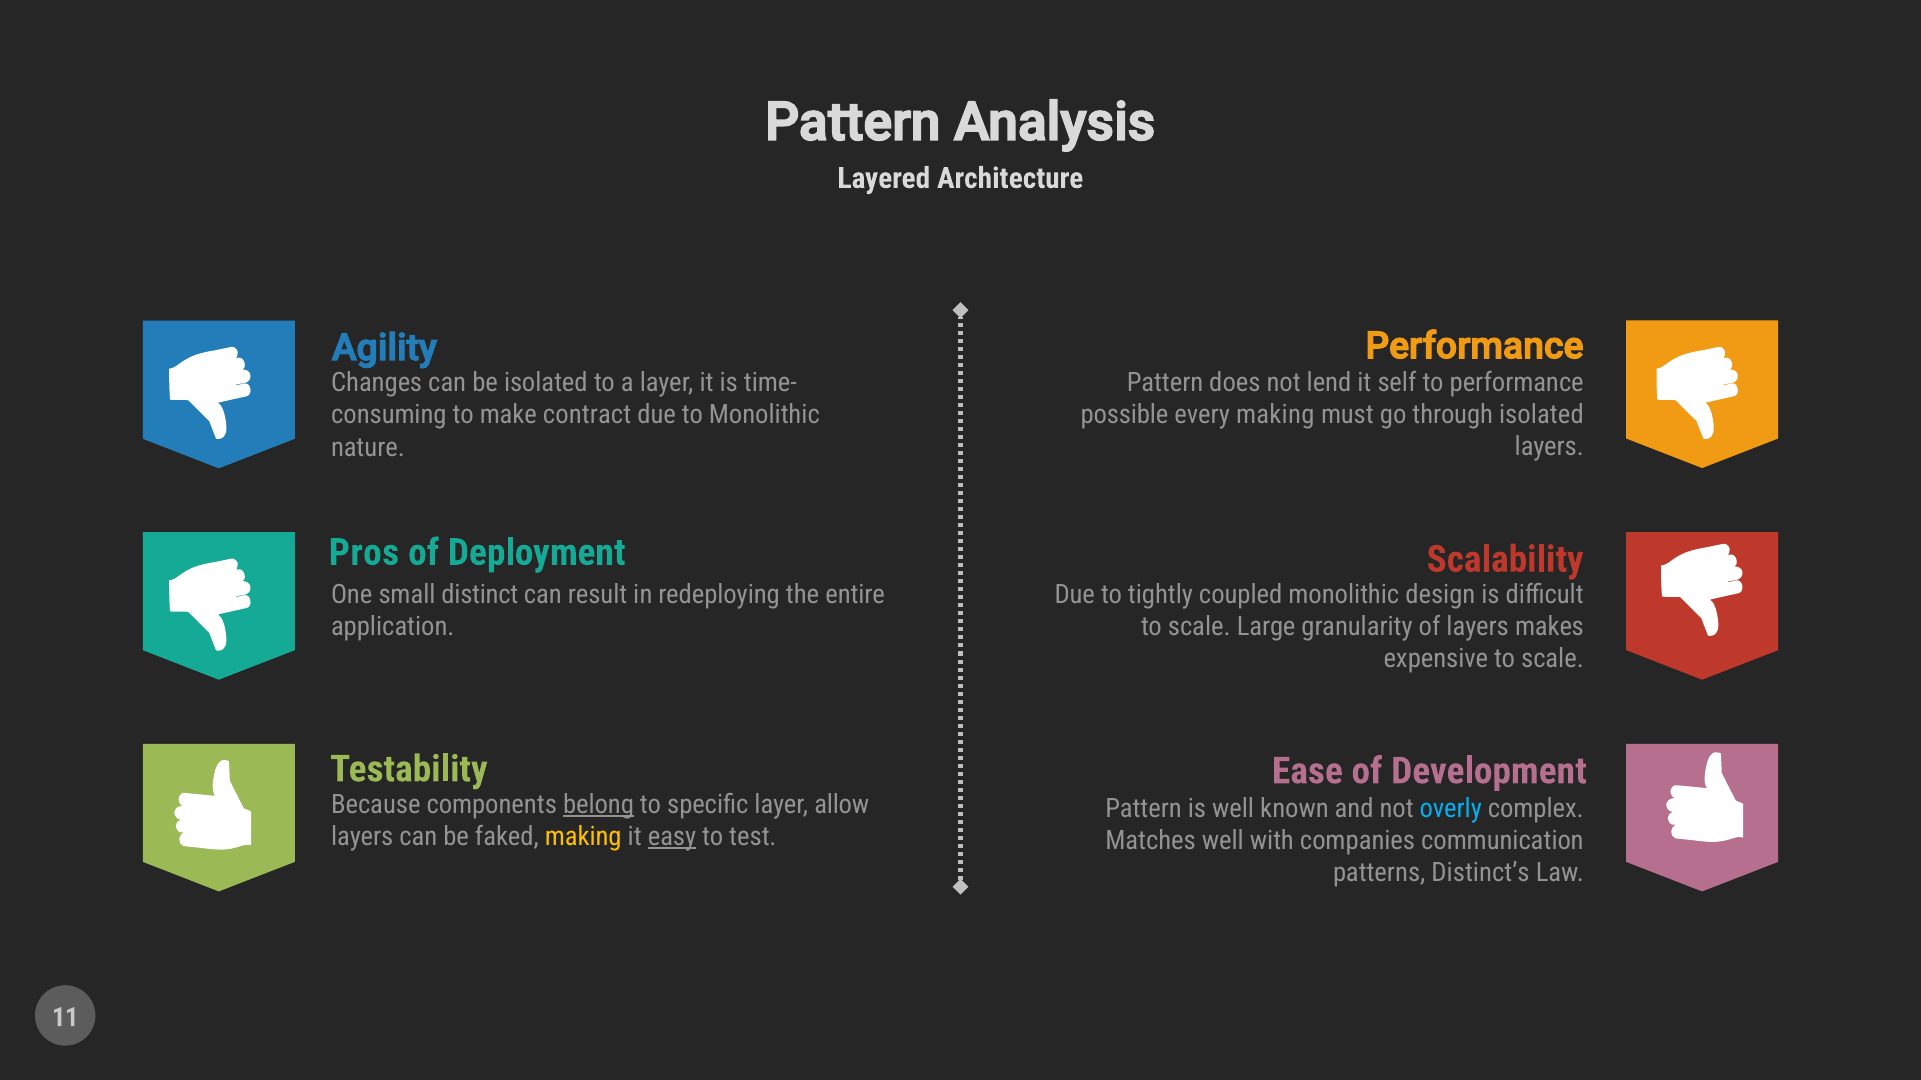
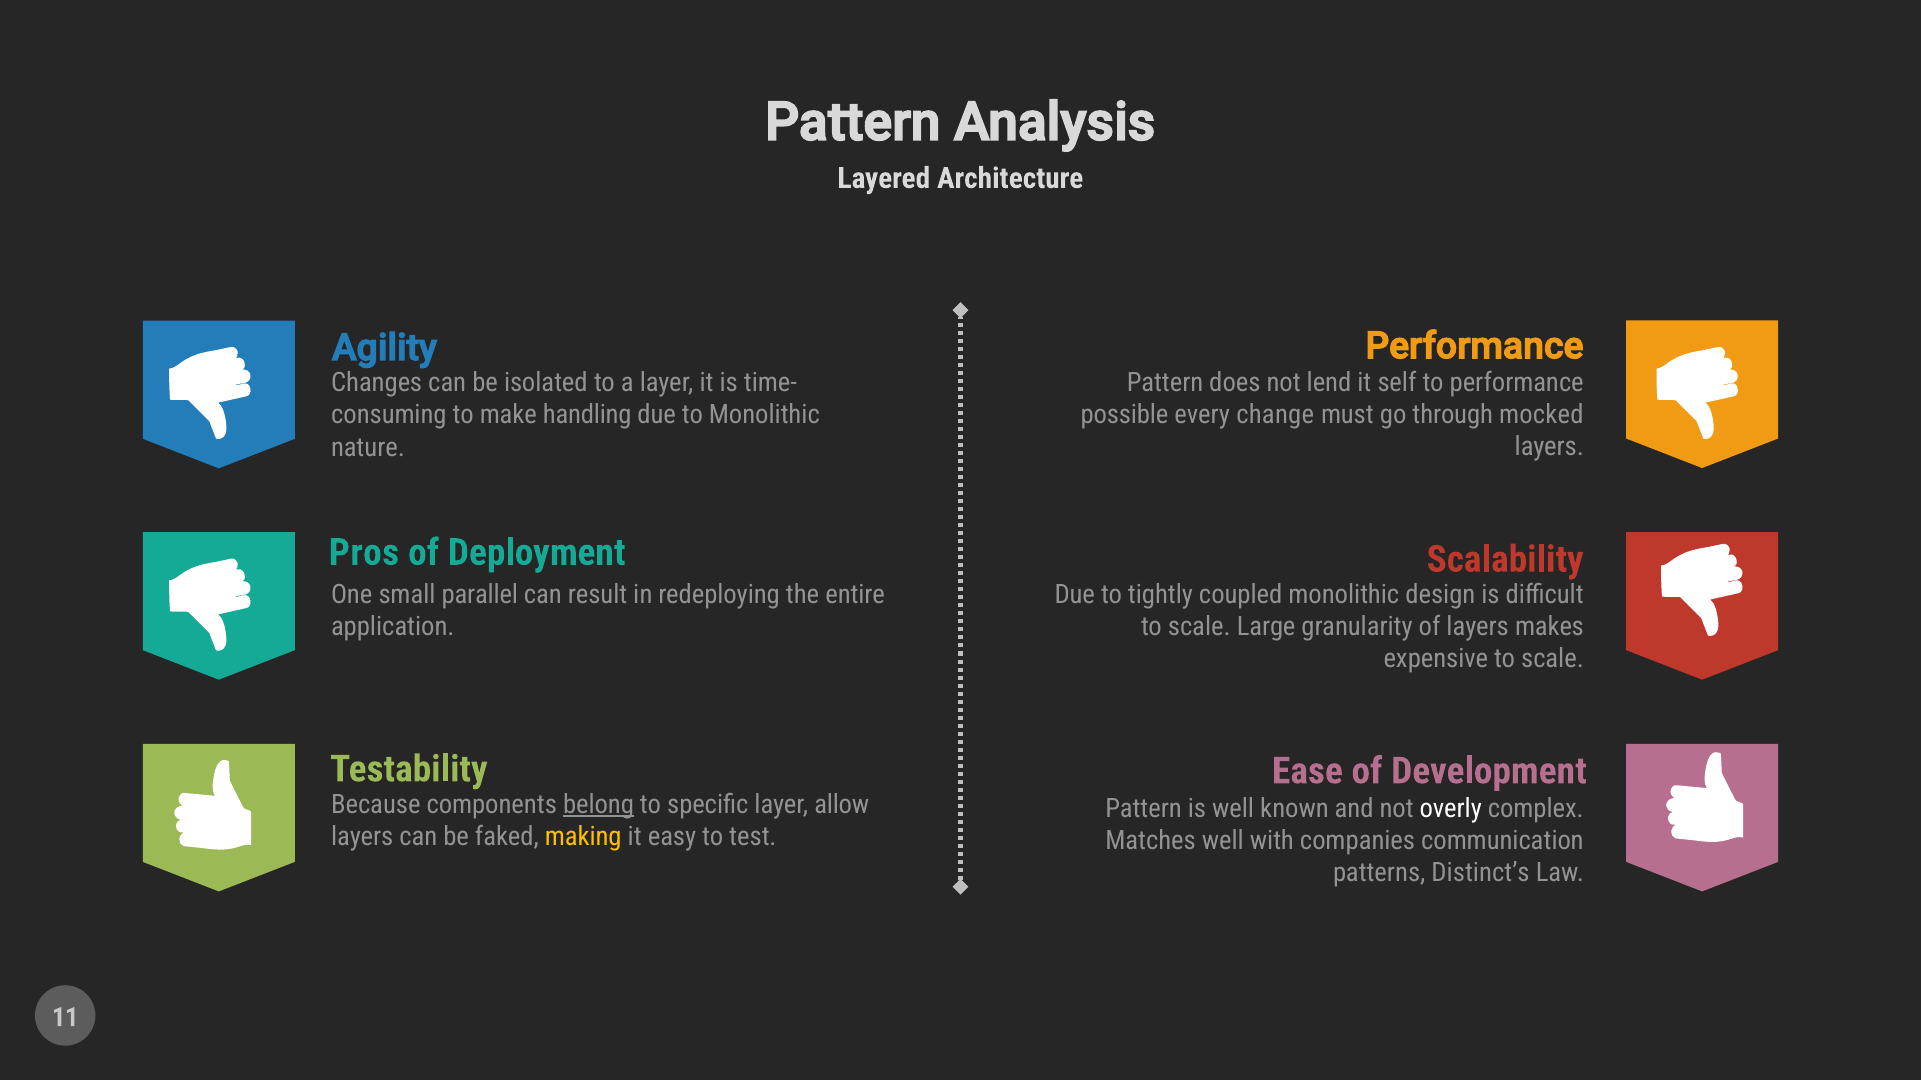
every making: making -> change (1275, 415)
through isolated: isolated -> mocked (1541, 415)
contract: contract -> handling (587, 415)
distinct: distinct -> parallel (480, 595)
overly colour: light blue -> white (1451, 809)
easy underline: present -> none (672, 837)
